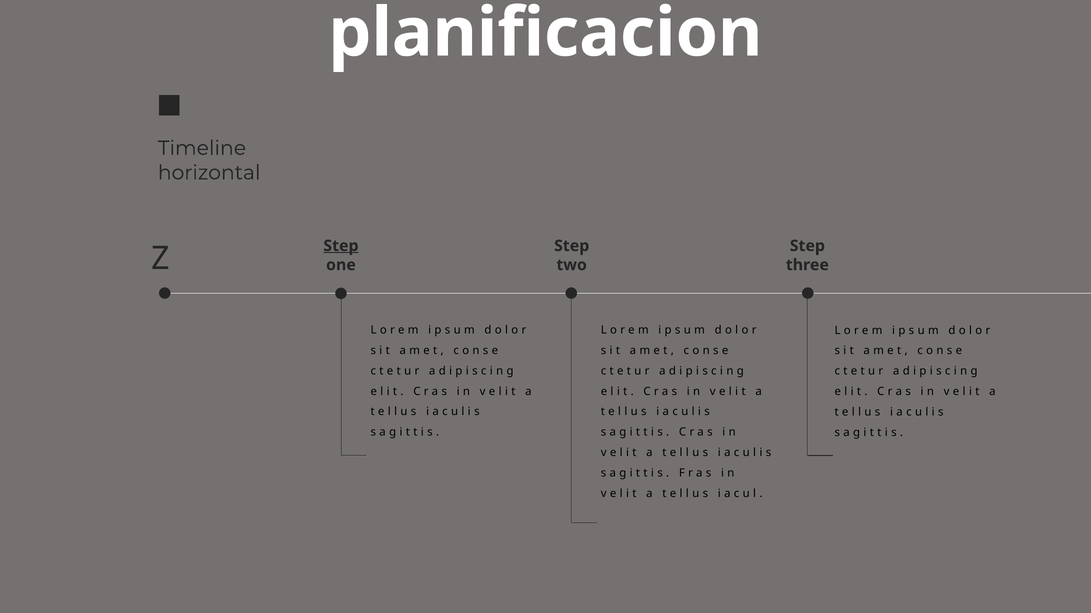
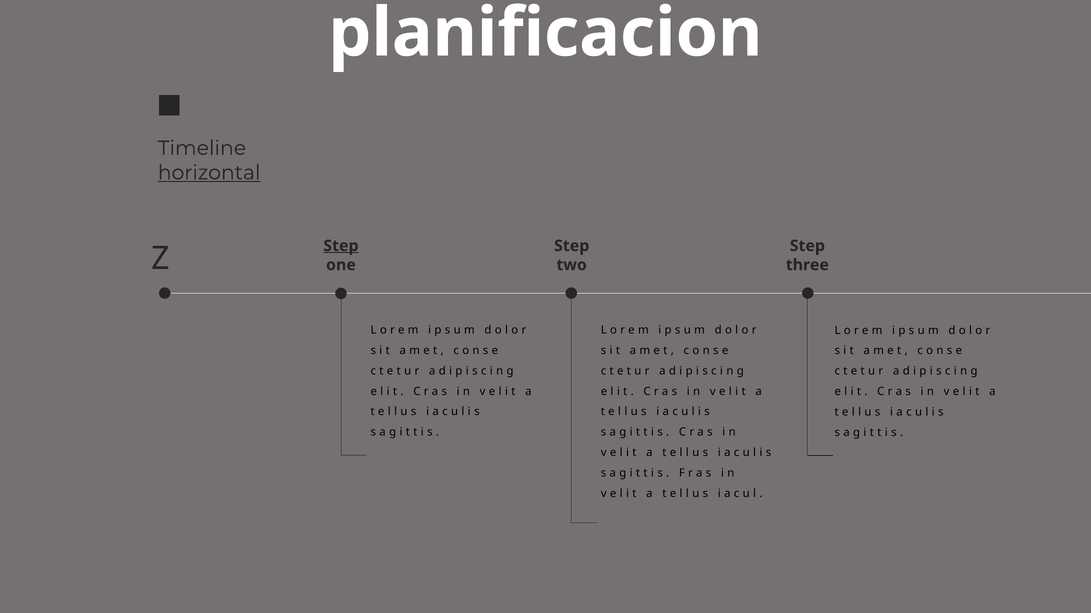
horizontal underline: none -> present (209, 173)
